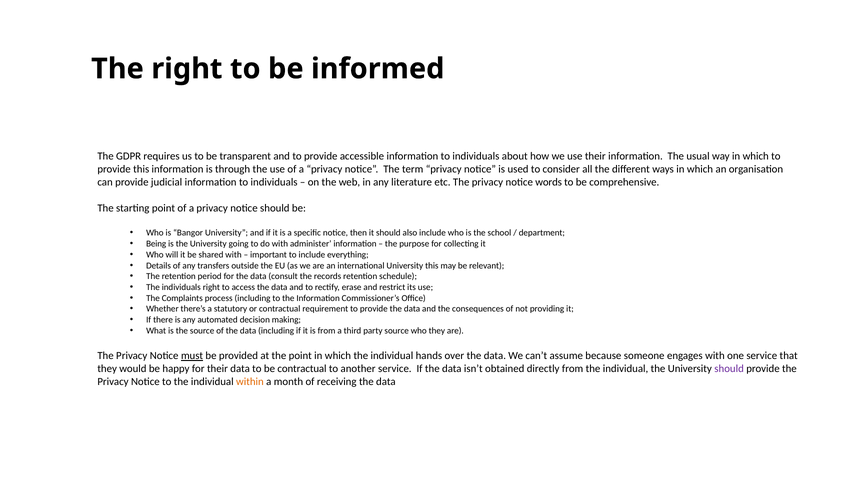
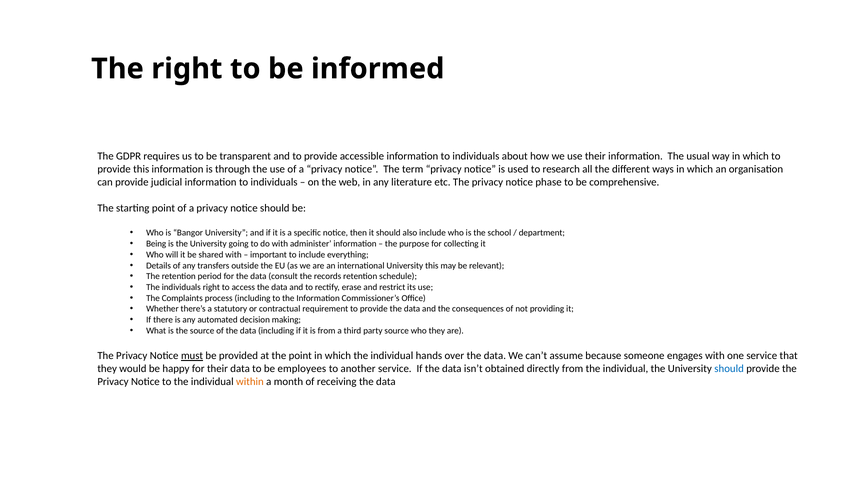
consider: consider -> research (561, 169)
words: words -> phase (549, 182)
be contractual: contractual -> employees (302, 369)
should colour: purple -> blue (729, 369)
